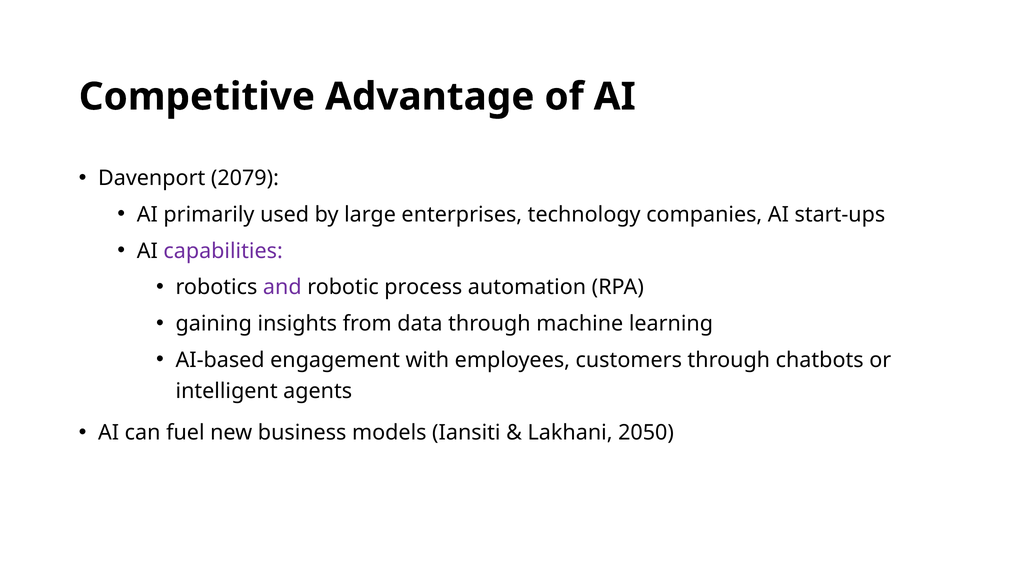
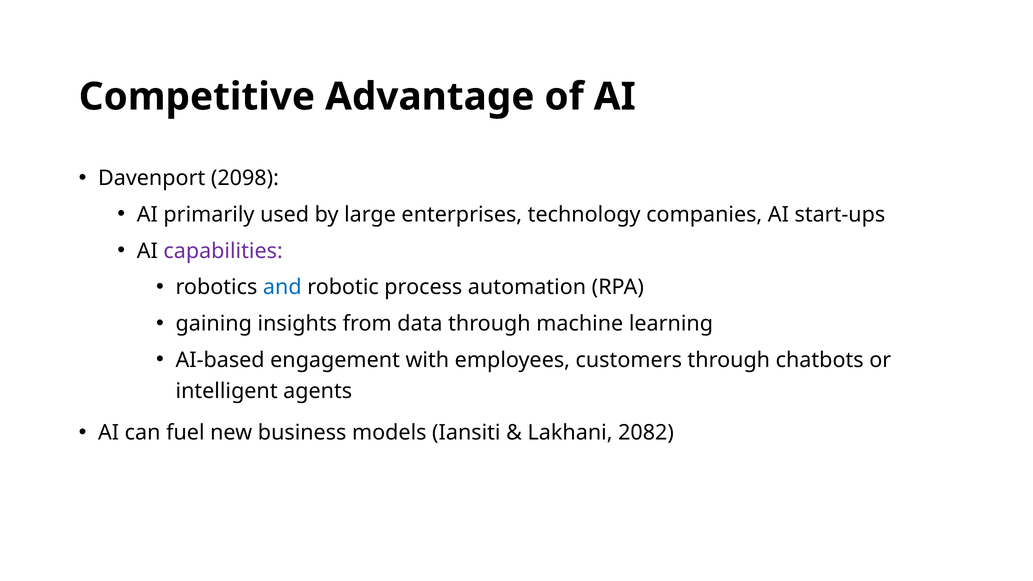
2079: 2079 -> 2098 (245, 178)
and colour: purple -> blue (282, 287)
2050: 2050 -> 2082 (646, 433)
